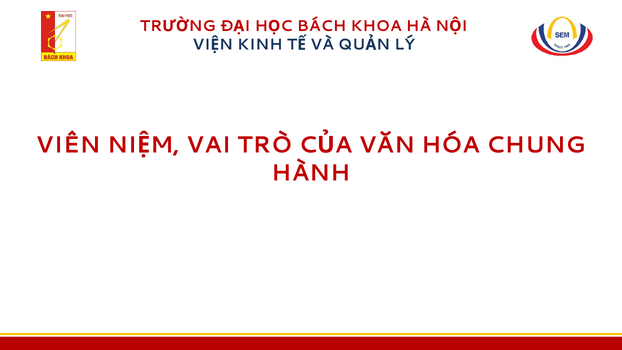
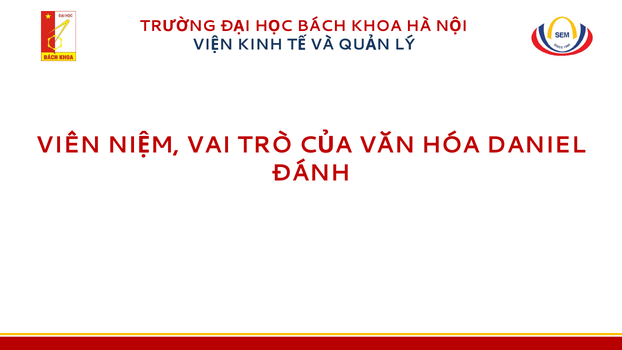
CHUNG: CHUNG -> DANIEL (536, 145)
HÀNH: HÀNH -> ĐÁNH (311, 173)
